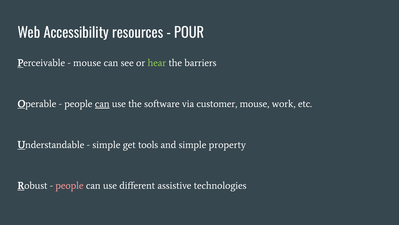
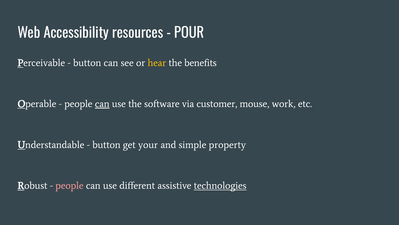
mouse: mouse -> button (87, 63)
hear colour: light green -> yellow (157, 63)
barriers: barriers -> benefits (200, 63)
simple: simple -> button (106, 144)
tools: tools -> your (148, 144)
technologies underline: none -> present (220, 185)
